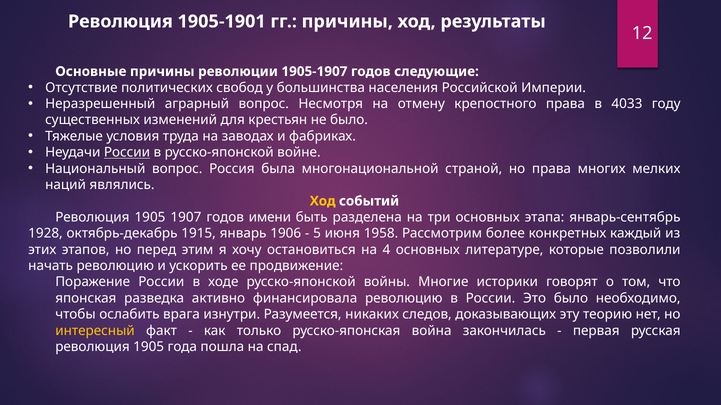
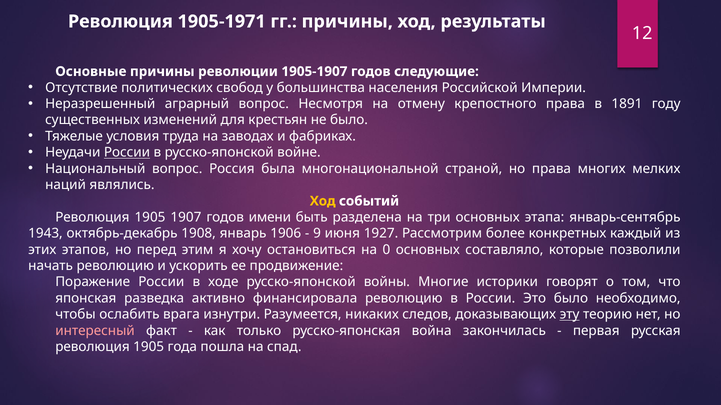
1905-1901: 1905-1901 -> 1905-1971 (222, 21)
4033: 4033 -> 1891 (627, 104)
1928: 1928 -> 1943 (45, 234)
1915: 1915 -> 1908 (199, 234)
5: 5 -> 9 (317, 234)
1958: 1958 -> 1927 (381, 234)
4: 4 -> 0 (386, 250)
литературе: литературе -> составляло (504, 250)
эту underline: none -> present (570, 315)
интересный colour: yellow -> pink (95, 331)
